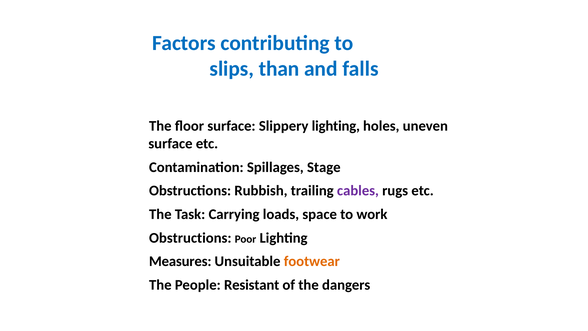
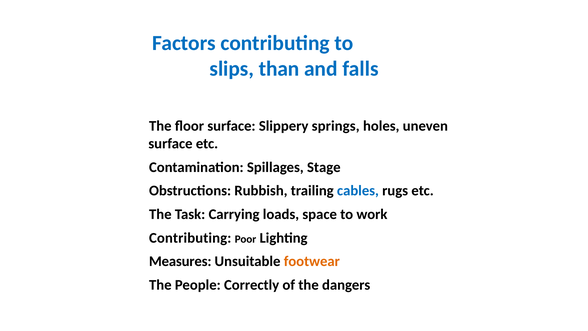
Slippery lighting: lighting -> springs (336, 126)
cables colour: purple -> blue (358, 191)
Obstructions: Obstructions -> Contributing (190, 238)
Resistant: Resistant -> Correctly (252, 285)
